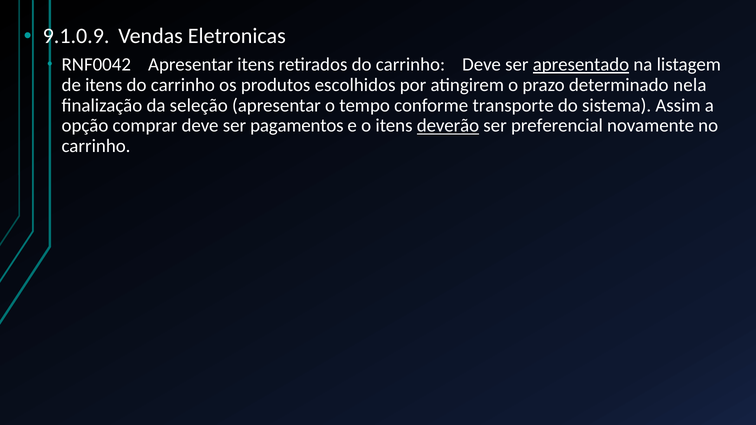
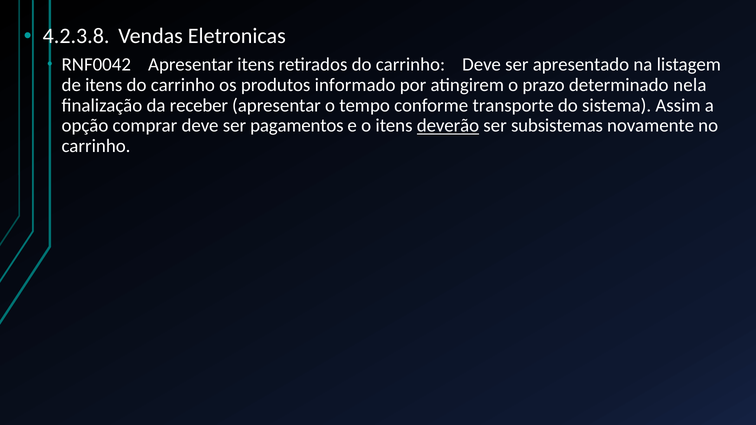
9.1.0.9: 9.1.0.9 -> 4.2.3.8 (76, 36)
apresentado underline: present -> none (581, 65)
escolhidos: escolhidos -> informado (355, 85)
seleção: seleção -> receber (199, 105)
preferencial: preferencial -> subsistemas (557, 126)
